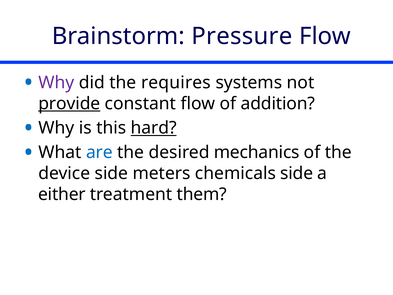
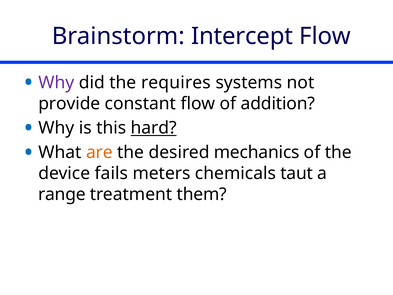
Pressure: Pressure -> Intercept (242, 36)
provide underline: present -> none (69, 103)
are colour: blue -> orange (99, 152)
device side: side -> fails (111, 173)
chemicals side: side -> taut (297, 173)
either: either -> range (62, 194)
